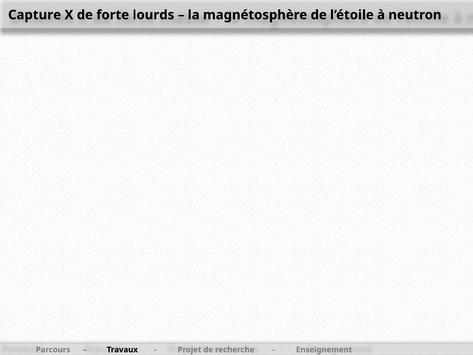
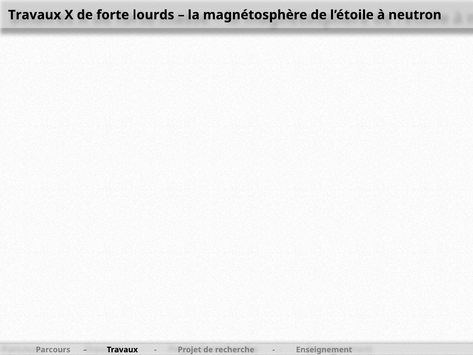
Capture: Capture -> Travaux (35, 15)
